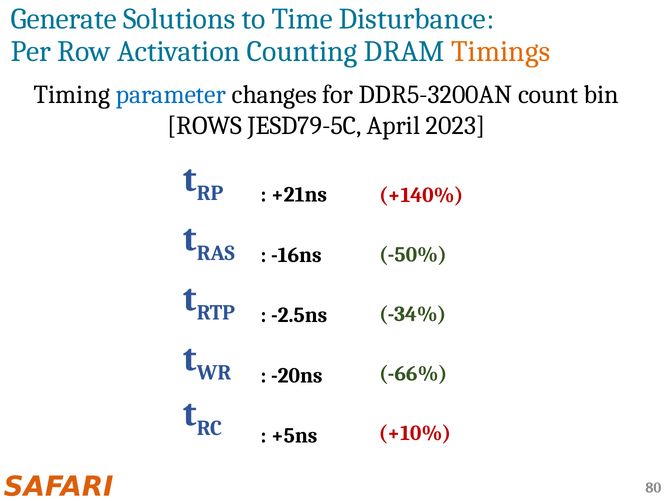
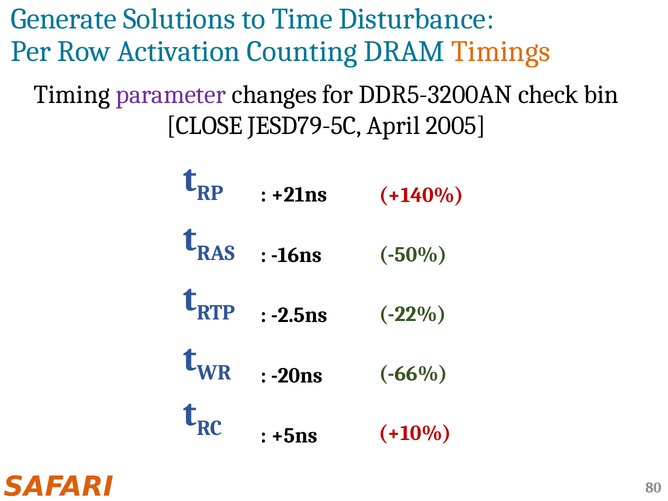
parameter colour: blue -> purple (171, 95)
count: count -> check (548, 95)
ROWS: ROWS -> CLOSE (205, 126)
2023: 2023 -> 2005 (456, 126)
-34%: -34% -> -22% (413, 314)
